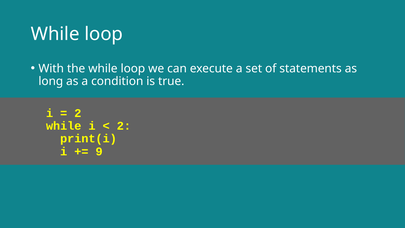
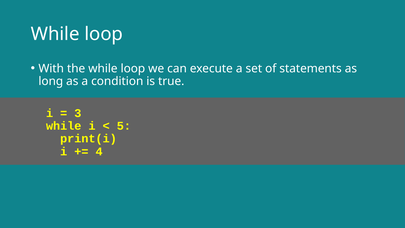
2: 2 -> 3 (78, 113)
2: 2 -> 5 (124, 126)
9: 9 -> 4 (99, 151)
